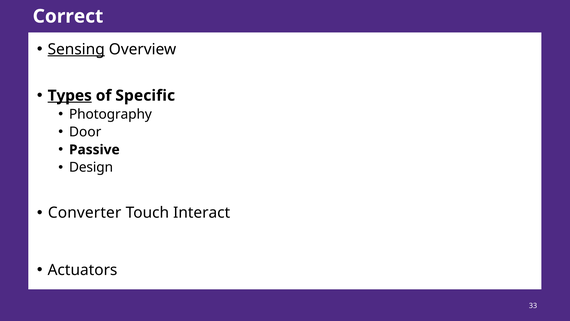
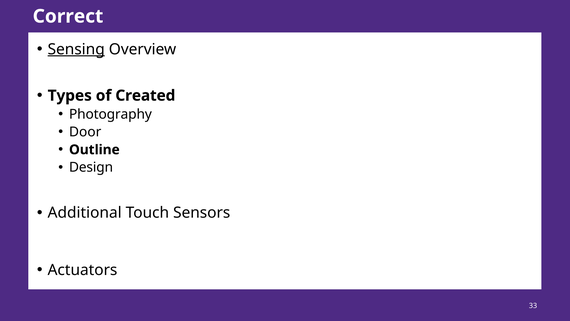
Types underline: present -> none (70, 95)
Specific: Specific -> Created (145, 95)
Passive: Passive -> Outline (94, 150)
Converter: Converter -> Additional (85, 213)
Interact: Interact -> Sensors (202, 213)
